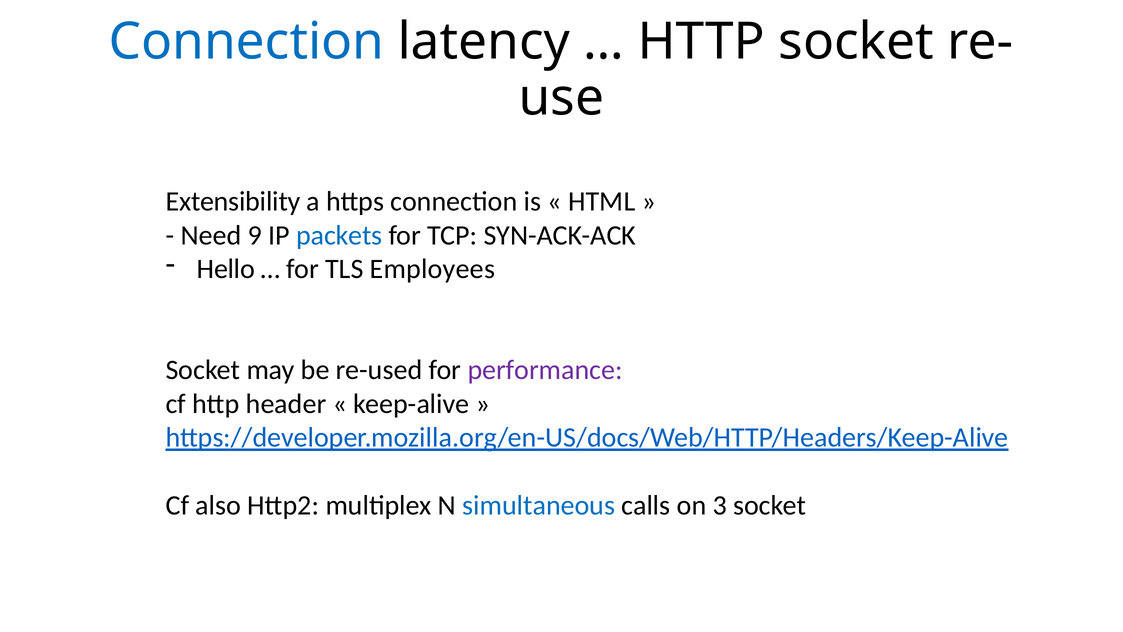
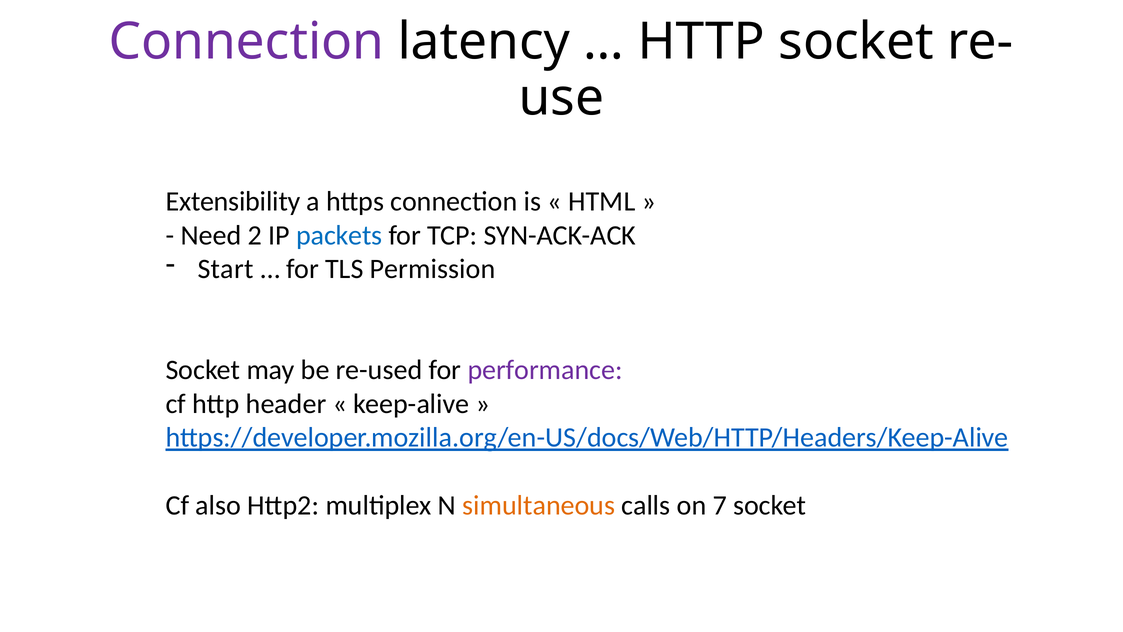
Connection colour: blue -> purple (246, 42)
9: 9 -> 2 (255, 235)
Hello: Hello -> Start (226, 269)
Employees: Employees -> Permission (433, 269)
simultaneous colour: blue -> orange (539, 505)
3: 3 -> 7 (720, 505)
